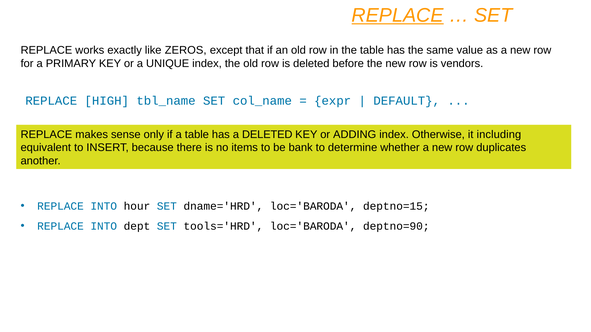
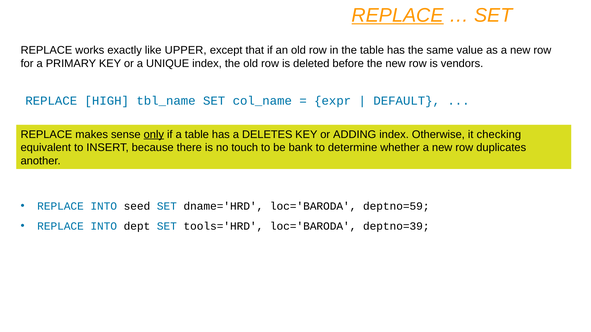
ZEROS: ZEROS -> UPPER (186, 50)
only underline: none -> present (154, 135)
a DELETED: DELETED -> DELETES (267, 135)
including: including -> checking (499, 135)
items: items -> touch (245, 148)
hour: hour -> seed (137, 207)
deptno=15: deptno=15 -> deptno=59 (396, 207)
deptno=90: deptno=90 -> deptno=39 (396, 226)
